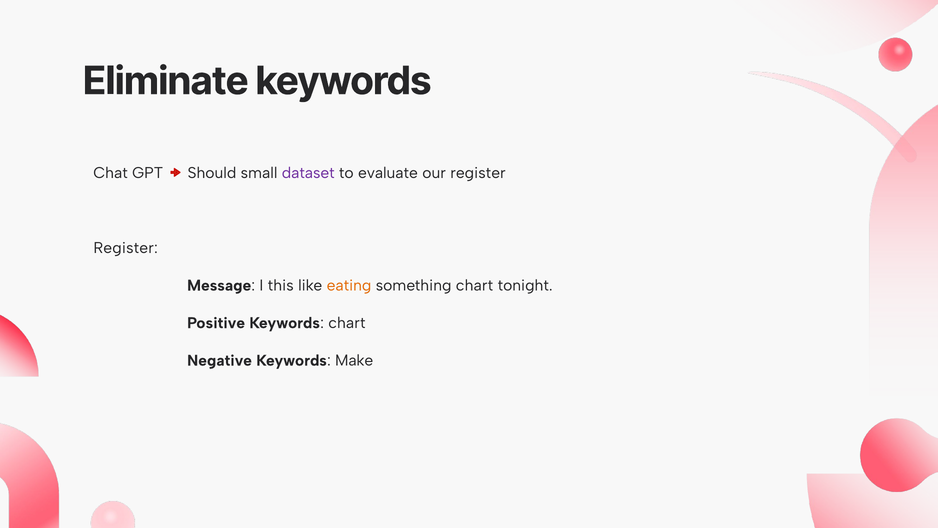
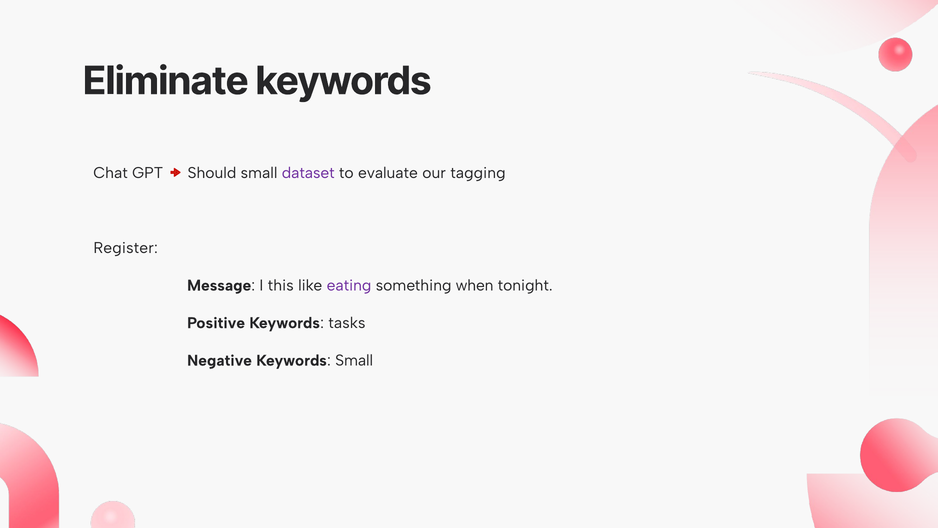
our register: register -> tagging (478, 173)
eating colour: orange -> purple (349, 285)
something chart: chart -> when (475, 285)
Keywords chart: chart -> tasks (347, 323)
Keywords Make: Make -> Small (354, 360)
